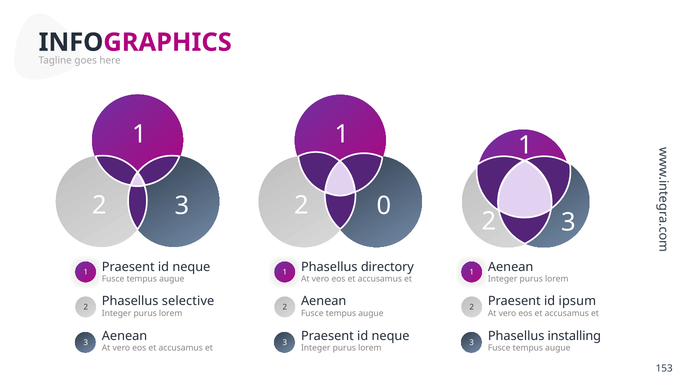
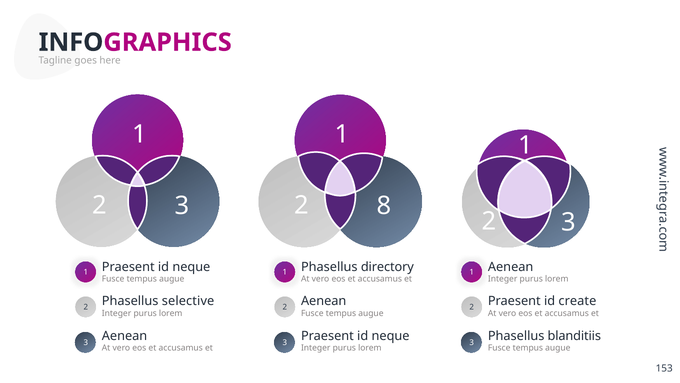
0: 0 -> 8 (384, 206)
ipsum: ipsum -> create (577, 301)
installing: installing -> blanditiis (574, 336)
